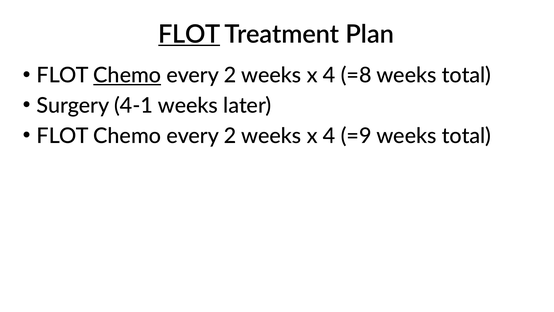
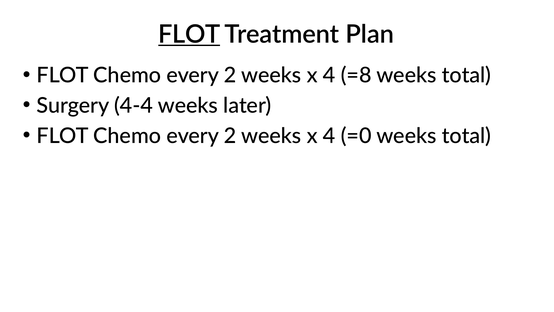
Chemo underline: present -> none (127, 75)
4-1: 4-1 -> 4-4 (133, 106)
=9: =9 -> =0 (356, 136)
